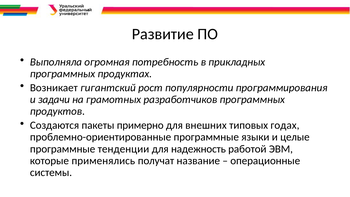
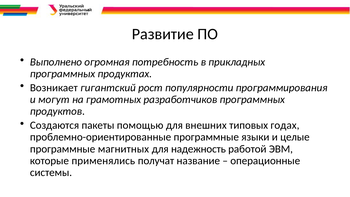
Выполняла: Выполняла -> Выполнено (56, 62)
задачи: задачи -> могут (54, 99)
примерно: примерно -> помощью (140, 125)
тенденции: тенденции -> магнитных (123, 149)
